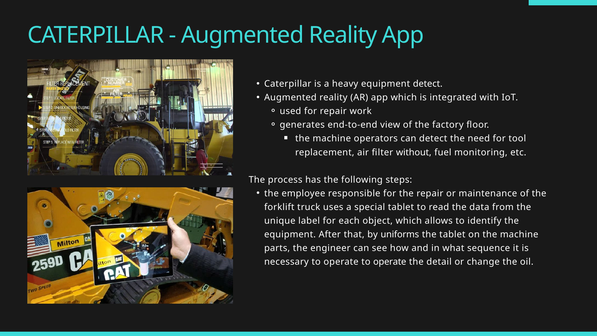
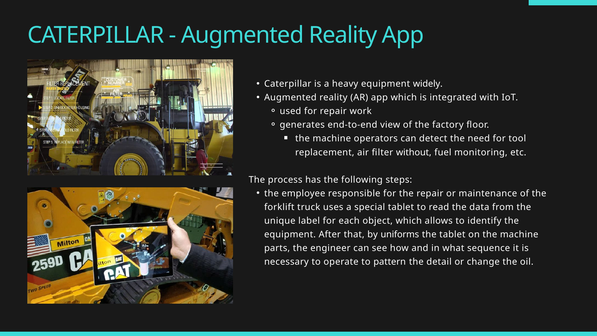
equipment detect: detect -> widely (428, 84)
operate to operate: operate -> pattern (390, 262)
